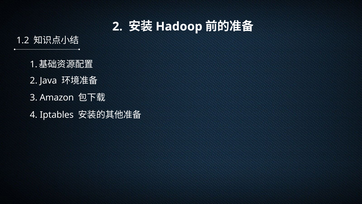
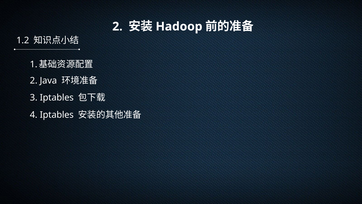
3 Amazon: Amazon -> Iptables (57, 98)
